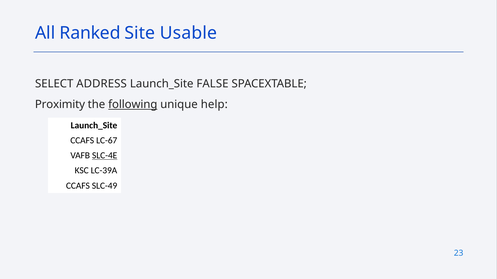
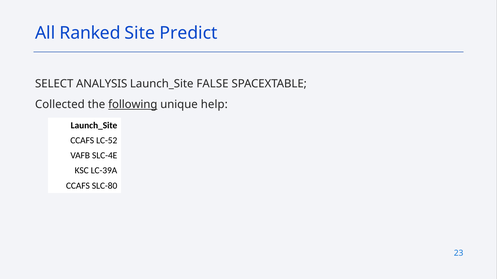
Usable: Usable -> Predict (189, 33)
ADDRESS: ADDRESS -> ANALYSIS (102, 84)
Proximity: Proximity -> Collected (60, 105)
LC-67: LC-67 -> LC-52 (107, 141)
SLC-4E underline: present -> none (105, 156)
SLC-49: SLC-49 -> SLC-80 (105, 186)
